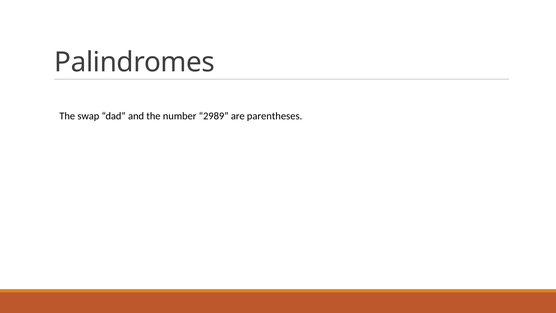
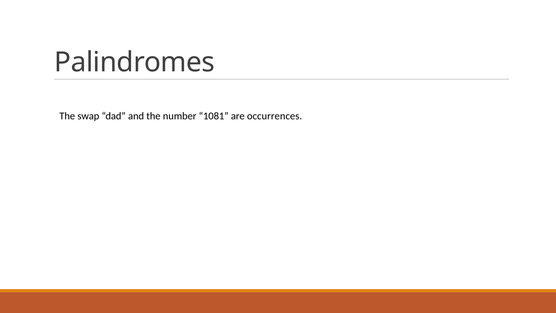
2989: 2989 -> 1081 (214, 116)
parentheses: parentheses -> occurrences (275, 116)
